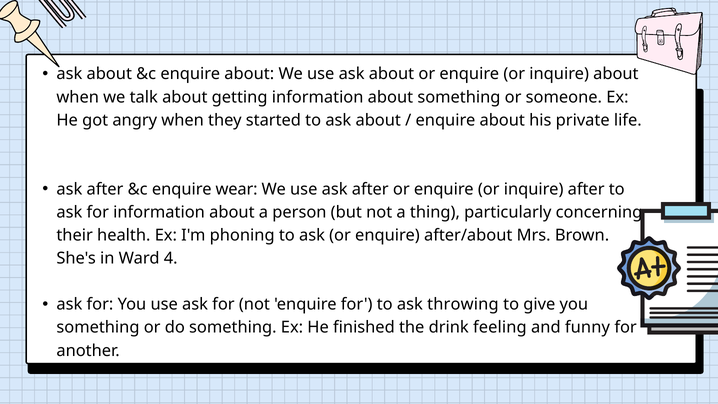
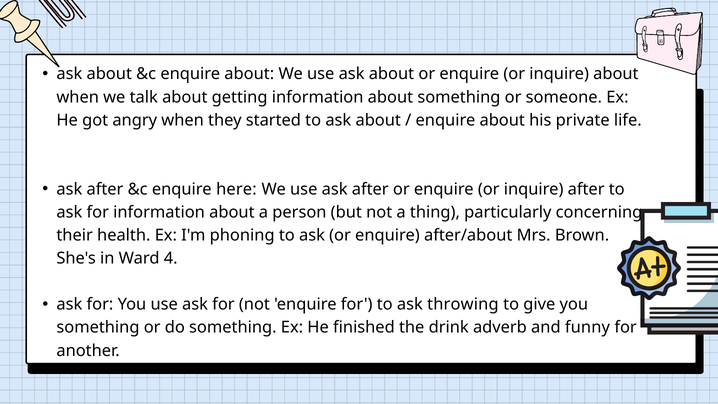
wear: wear -> here (236, 189)
feeling: feeling -> adverb (500, 327)
